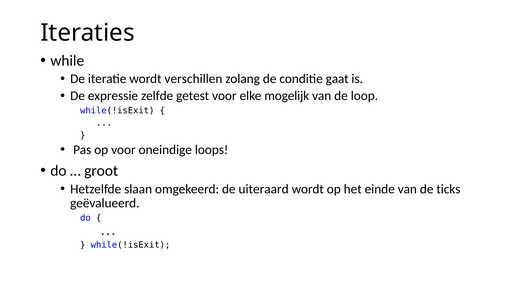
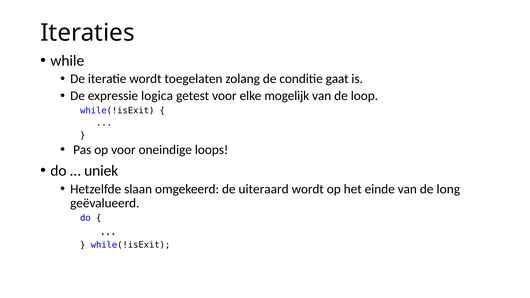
verschillen: verschillen -> toegelaten (193, 79)
zelfde: zelfde -> logica (157, 96)
groot: groot -> uniek (101, 171)
ticks: ticks -> long (448, 189)
